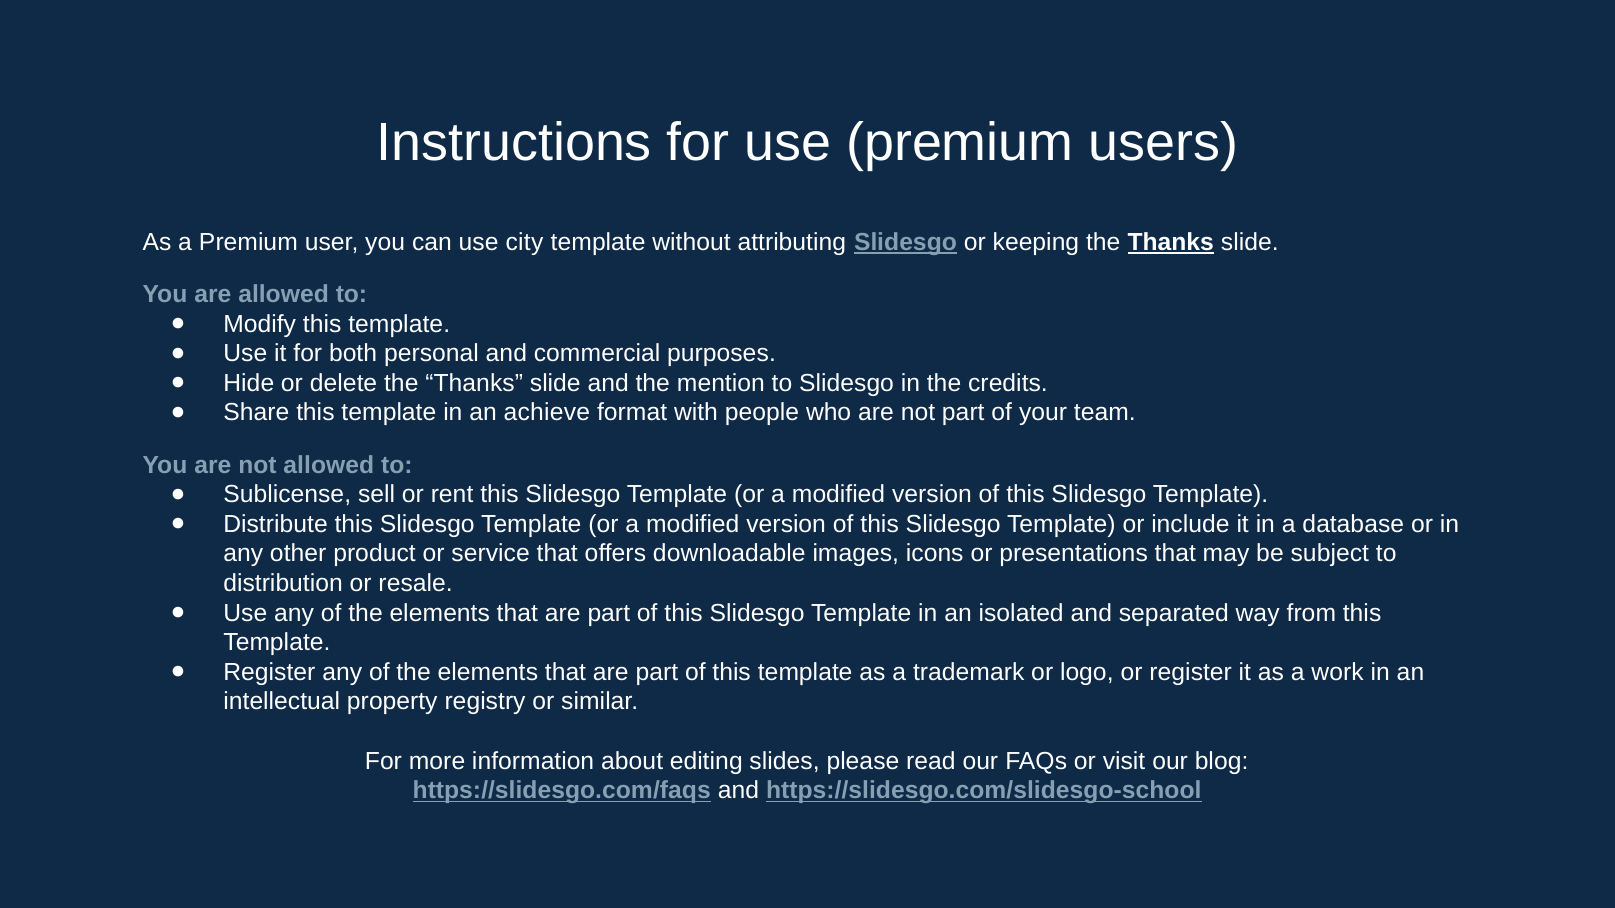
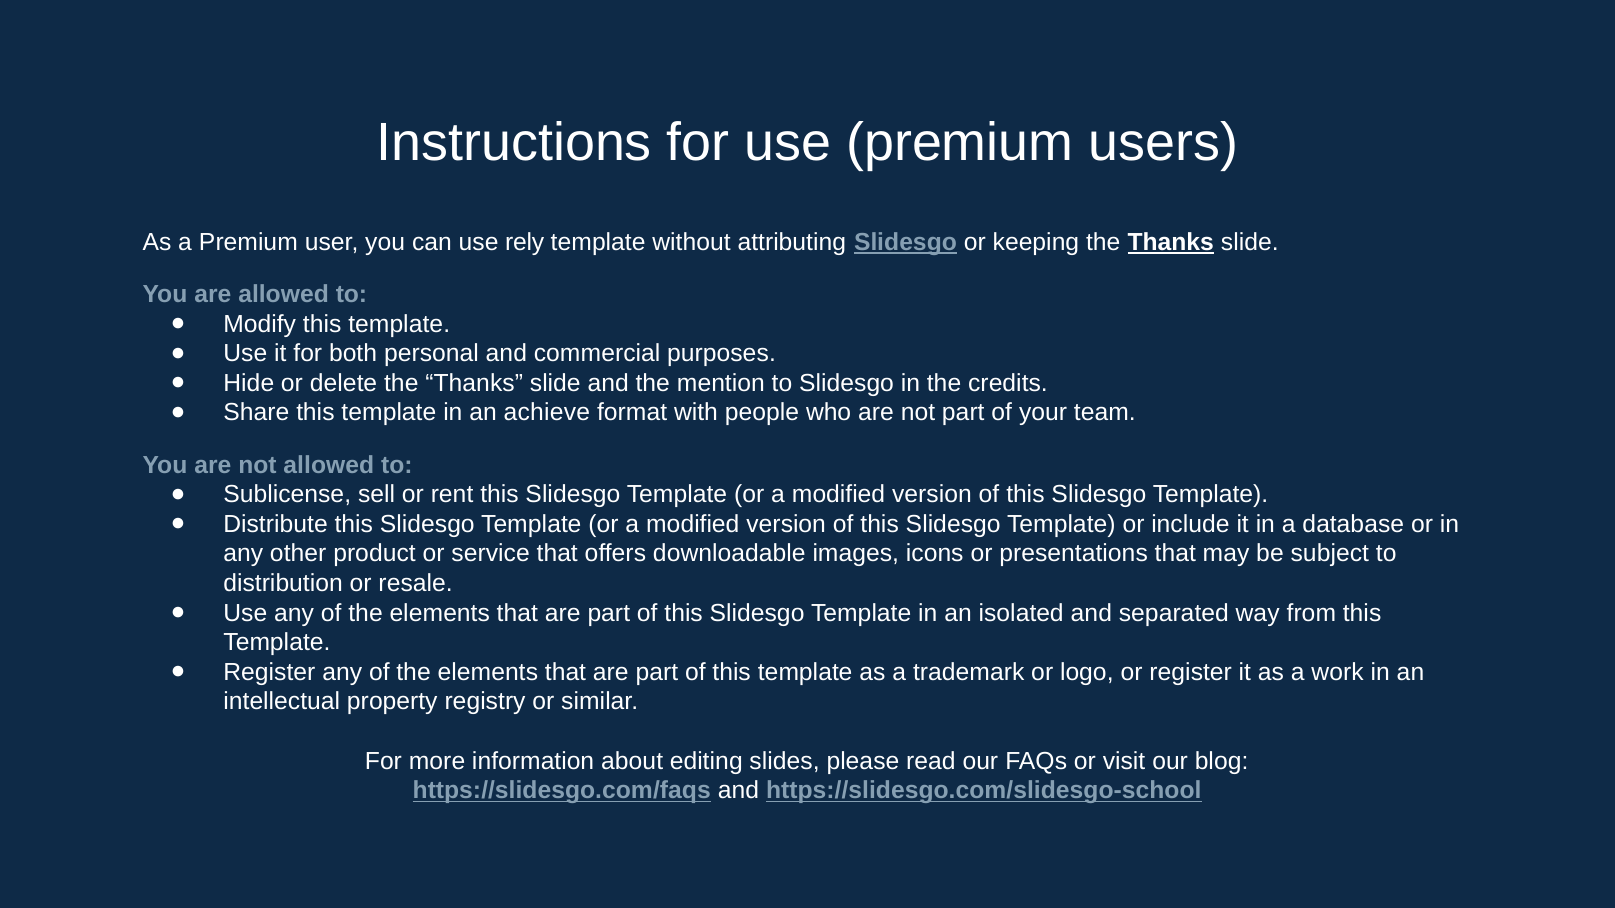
city: city -> rely (525, 242)
